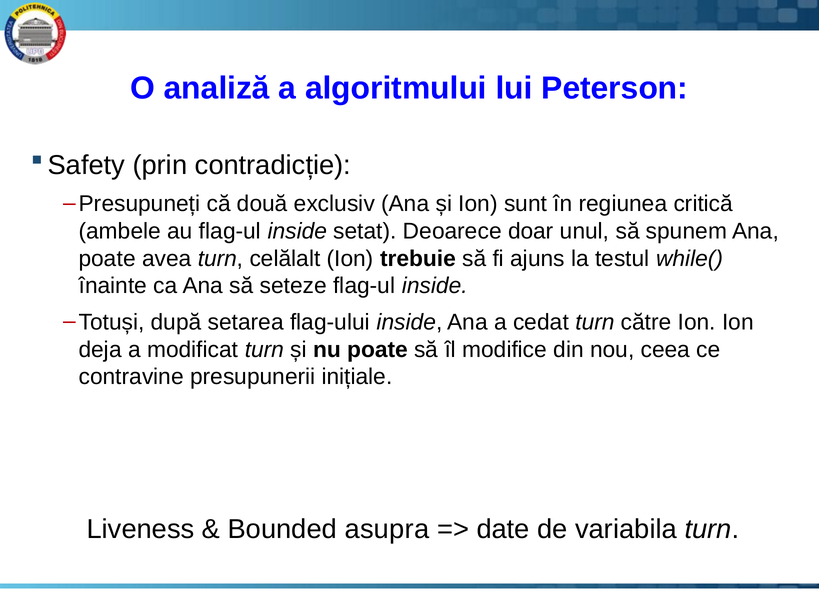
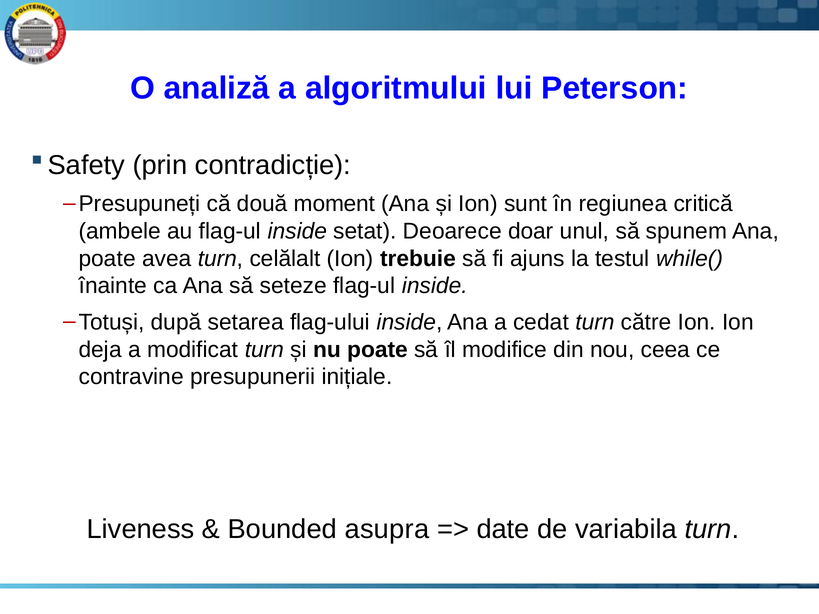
exclusiv: exclusiv -> moment (335, 204)
